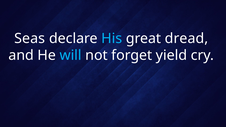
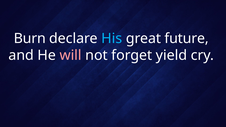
Seas: Seas -> Burn (30, 38)
dread: dread -> future (187, 38)
will colour: light blue -> pink (71, 55)
